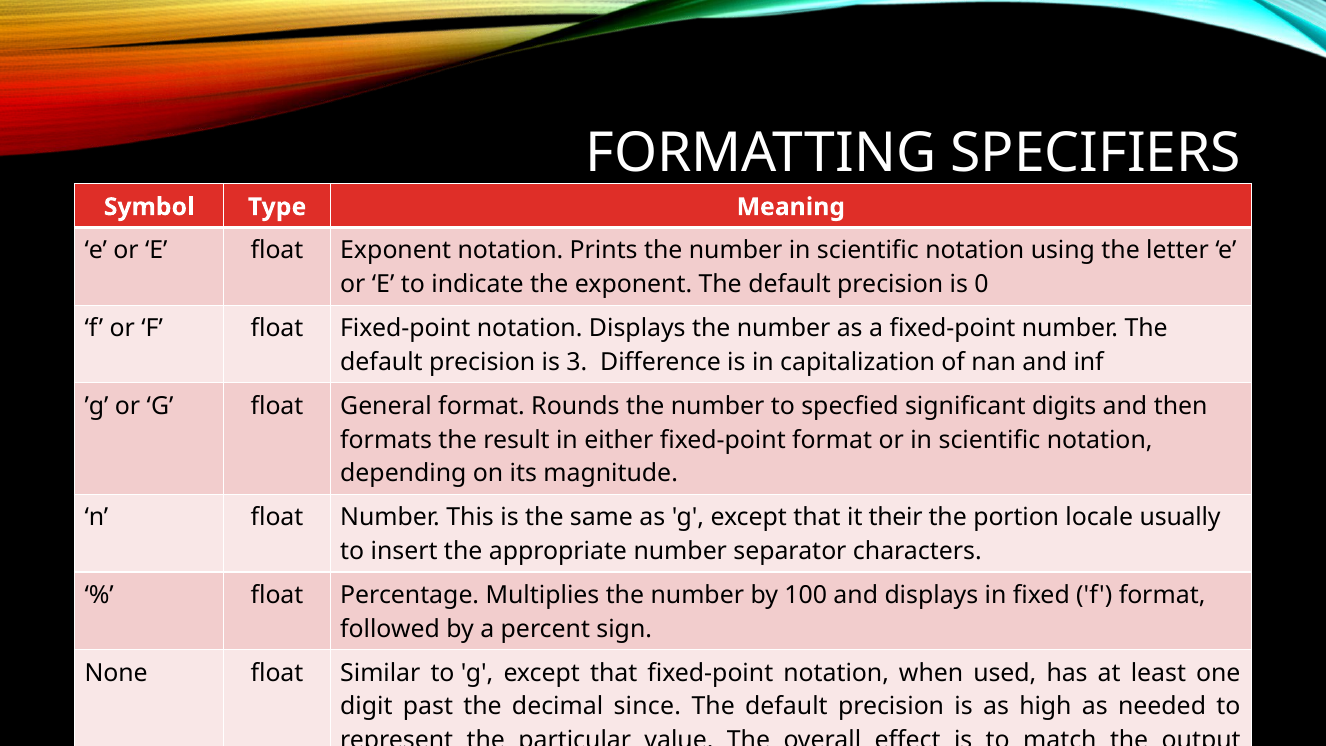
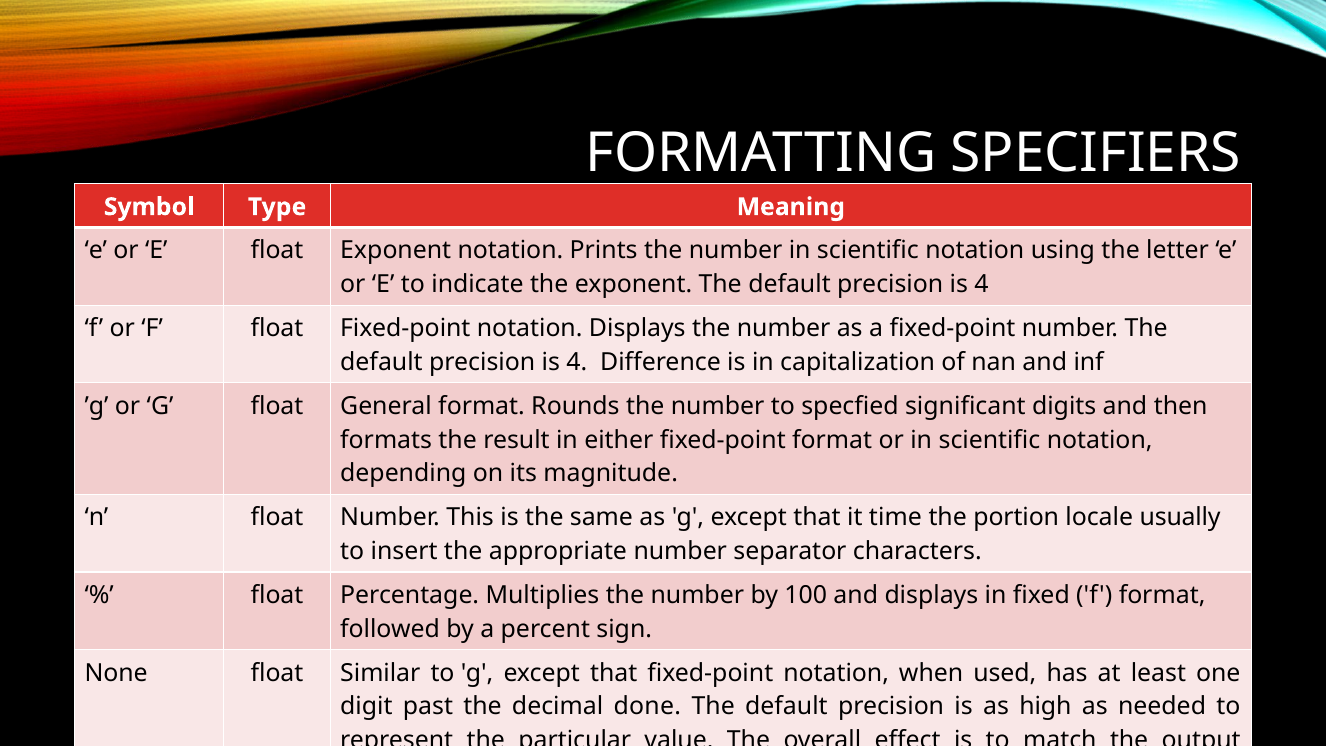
0: 0 -> 4 (982, 285)
3: 3 -> 4 (577, 362)
their: their -> time (895, 517)
since: since -> done (647, 707)
